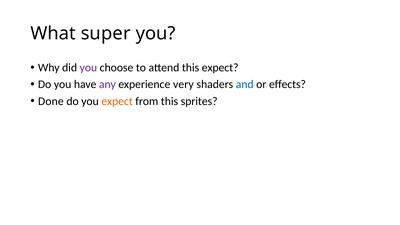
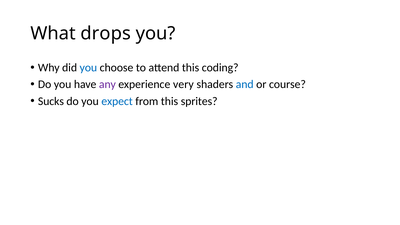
super: super -> drops (106, 34)
you colour: purple -> blue (88, 68)
this expect: expect -> coding (220, 68)
effects: effects -> course (287, 84)
Done: Done -> Sucks (51, 101)
expect colour: orange -> blue (117, 101)
